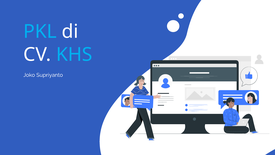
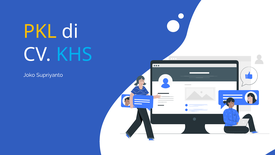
PKL colour: light blue -> yellow (40, 32)
